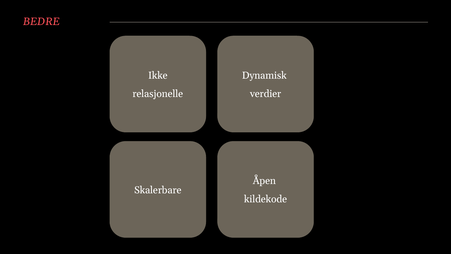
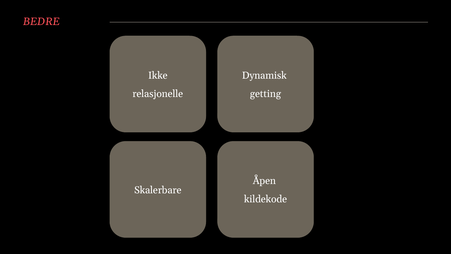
verdier: verdier -> getting (265, 94)
